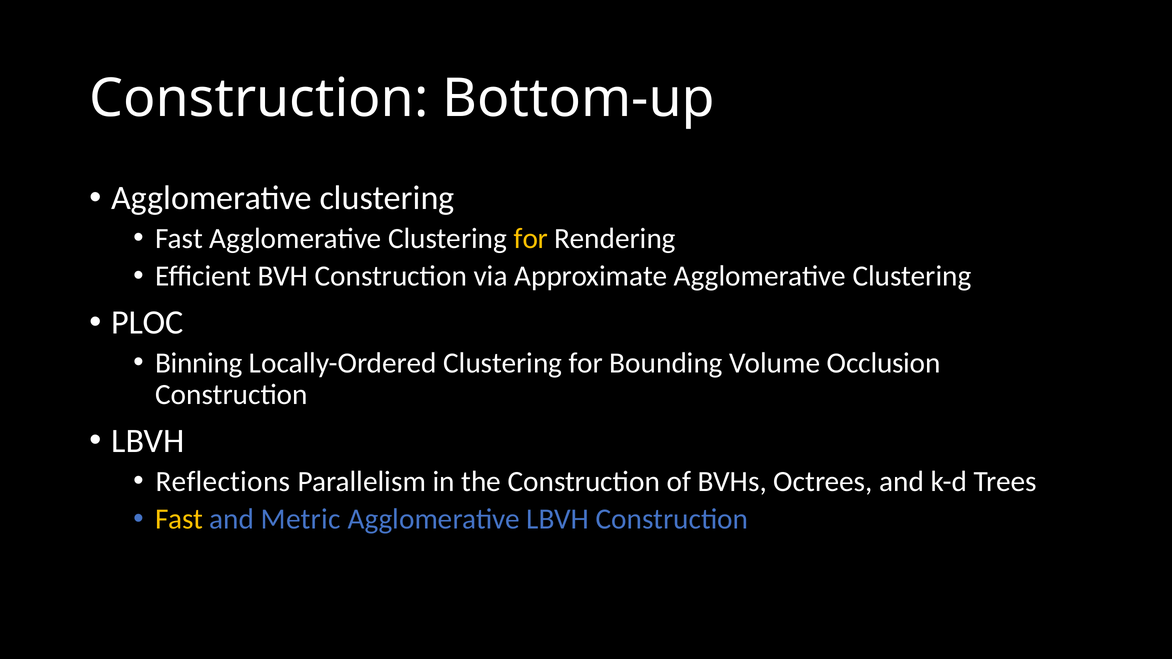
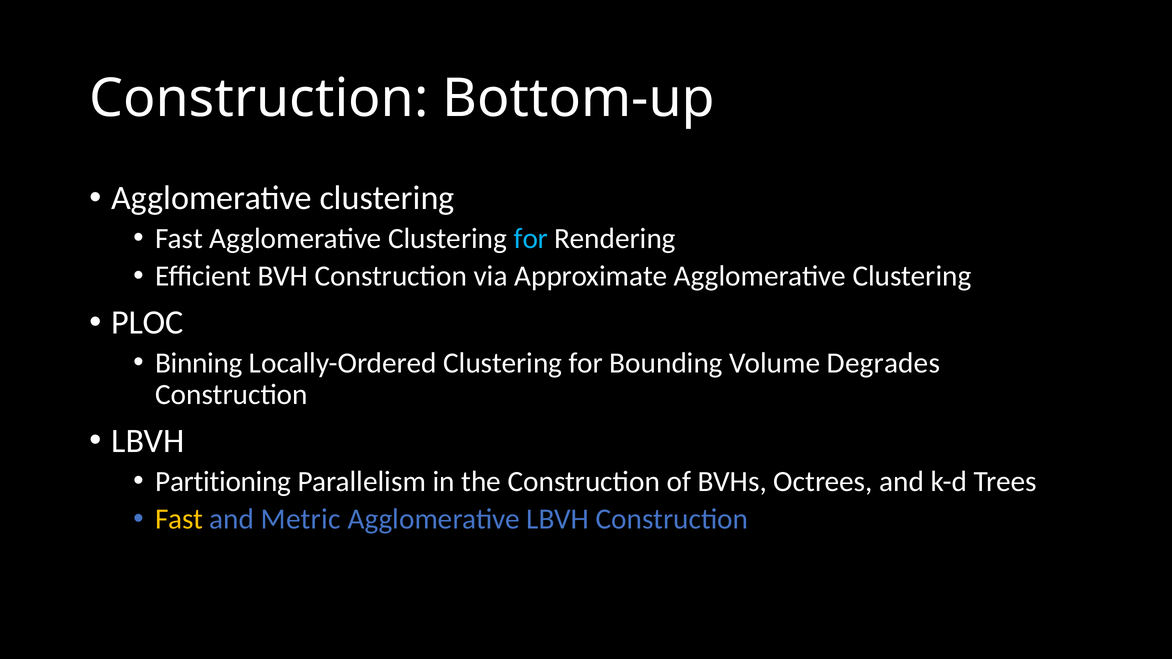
for colour: yellow -> light blue (531, 239)
Occlusion: Occlusion -> Degrades (884, 363)
Reflections: Reflections -> Partitioning (223, 482)
